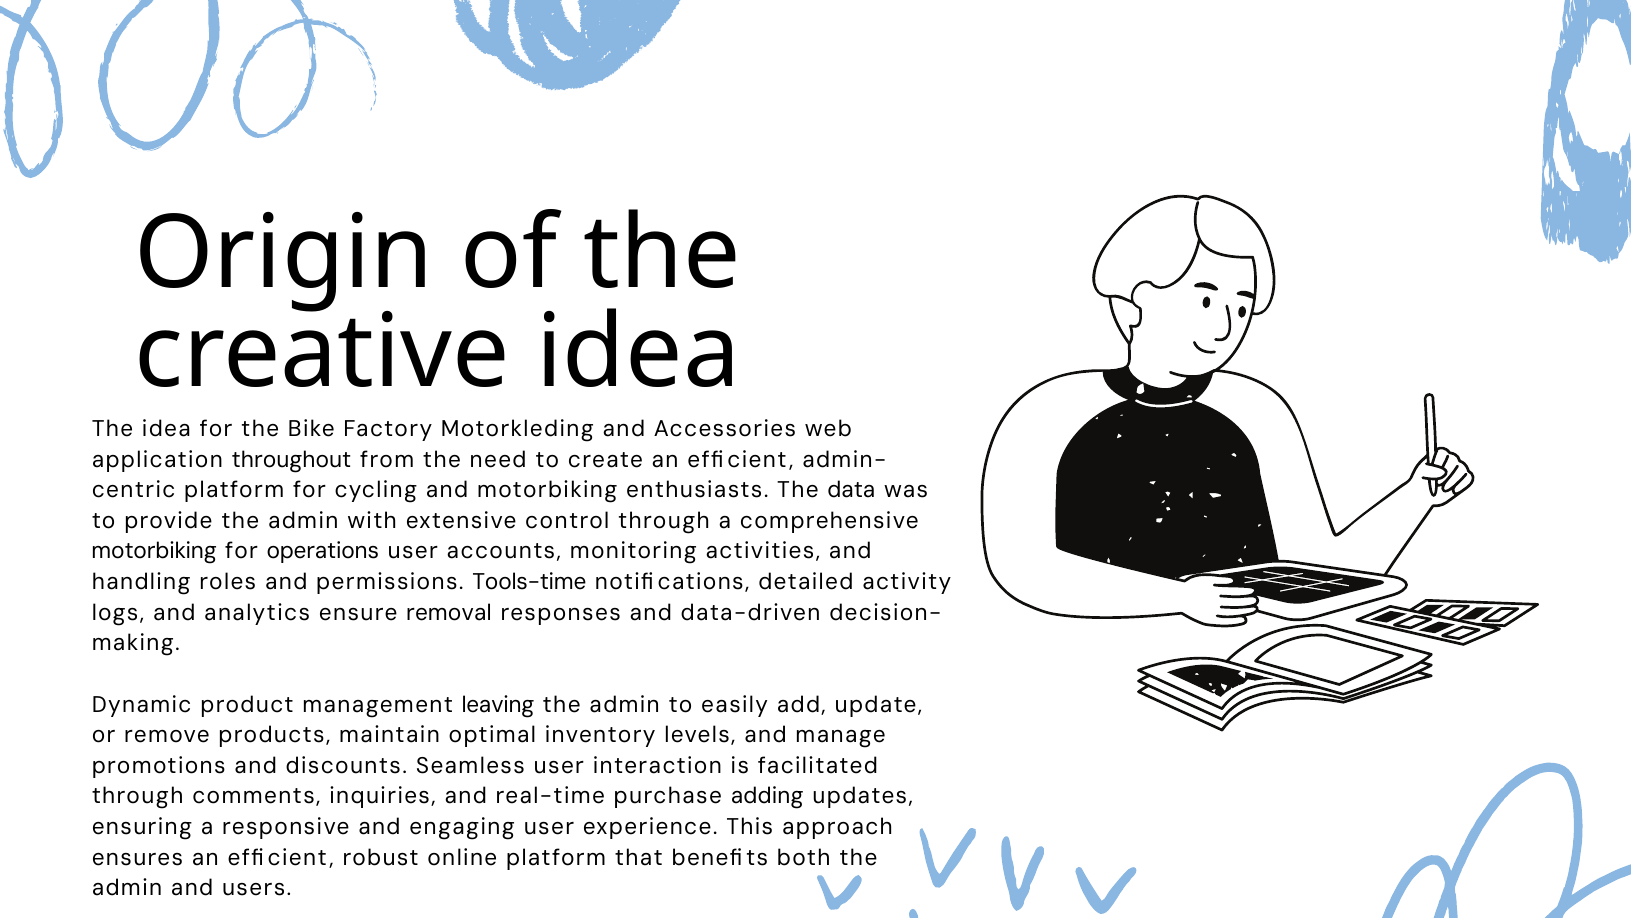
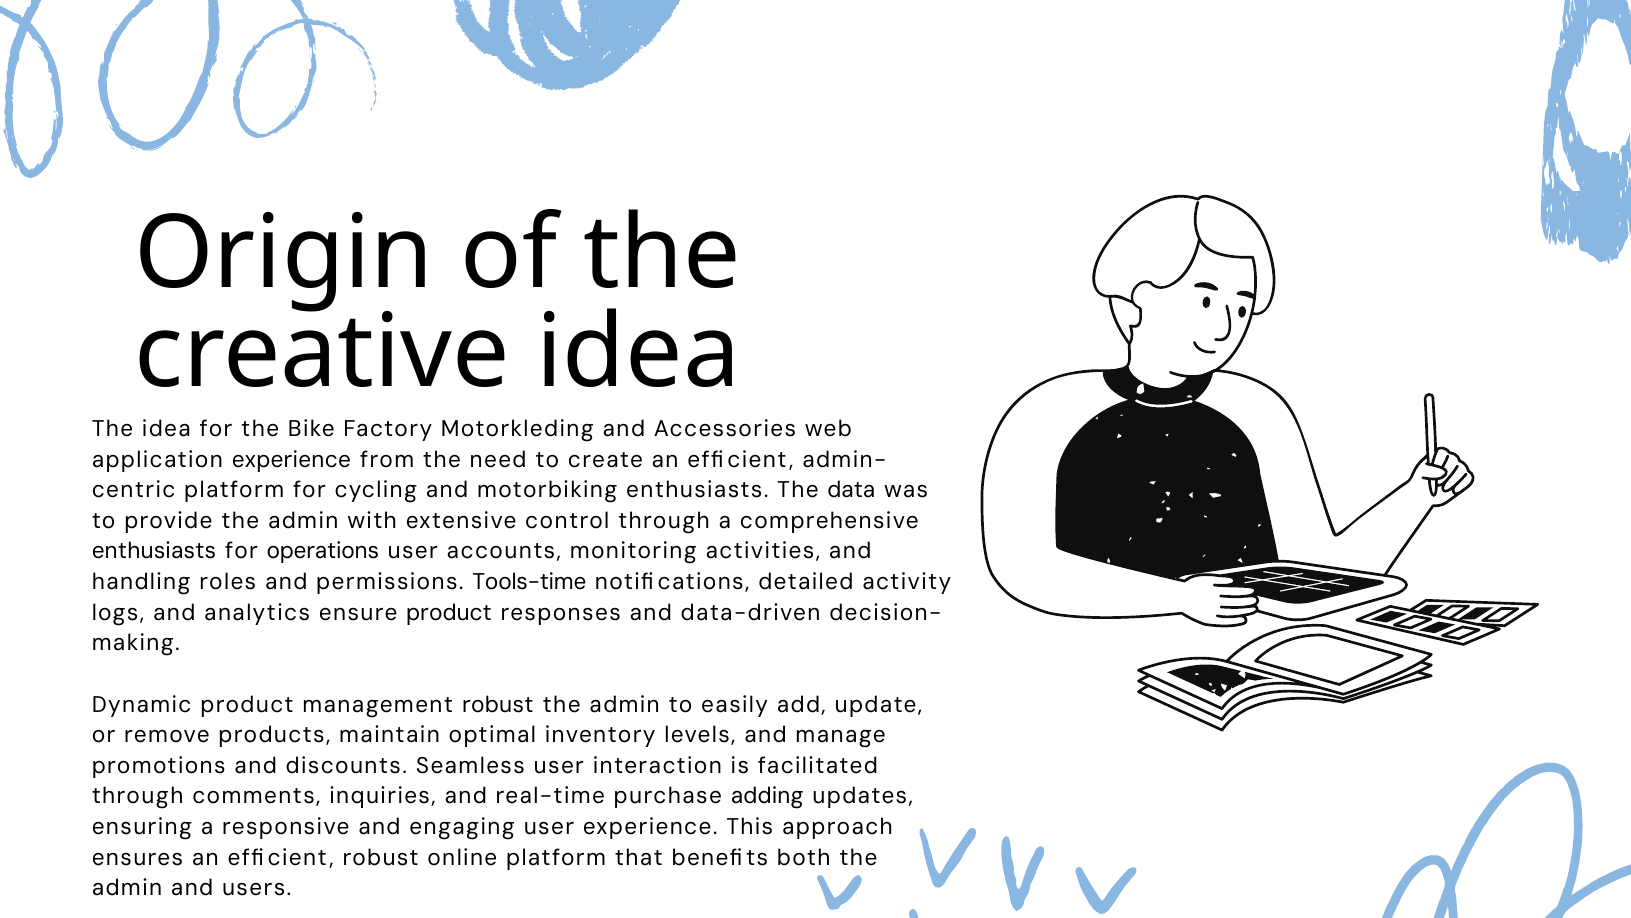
application throughout: throughout -> experience (291, 459)
motorbiking: motorbiking -> enthusiasts (154, 551)
ensure removal: removal -> product (449, 612)
management leaving: leaving -> robust (498, 704)
